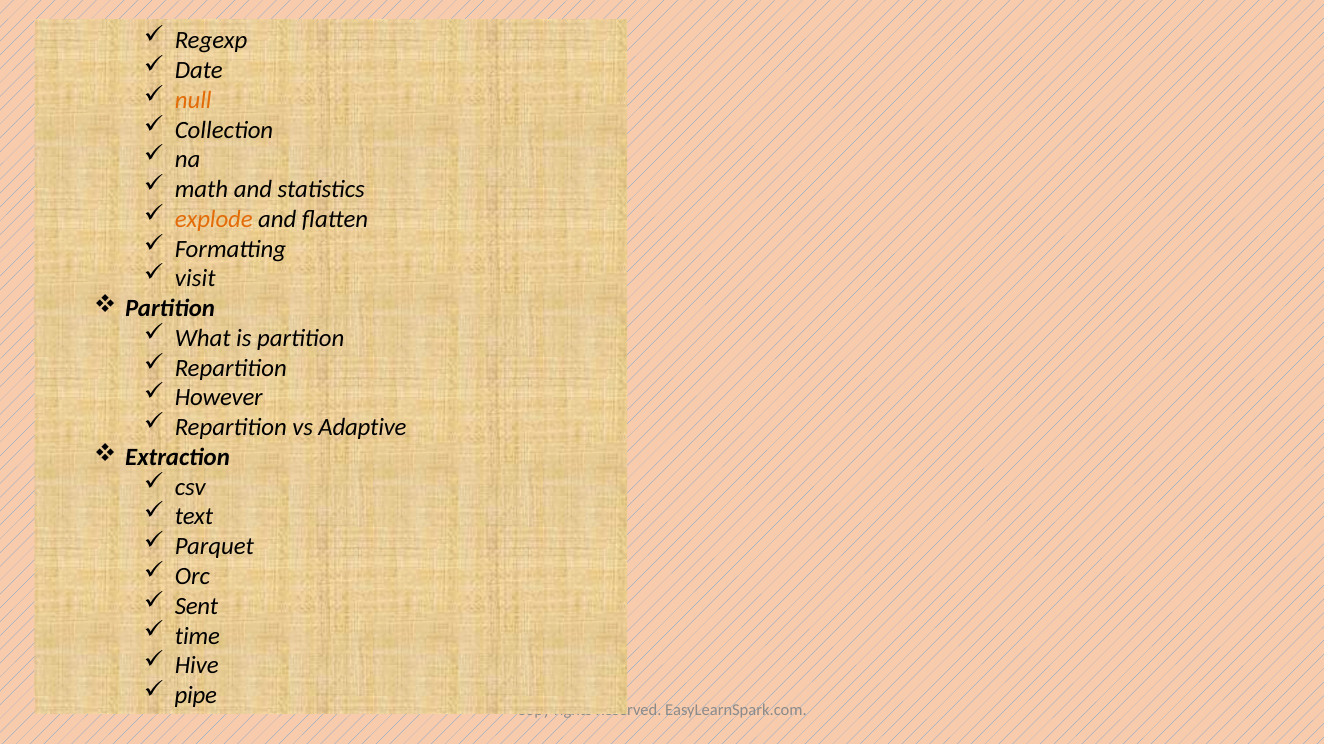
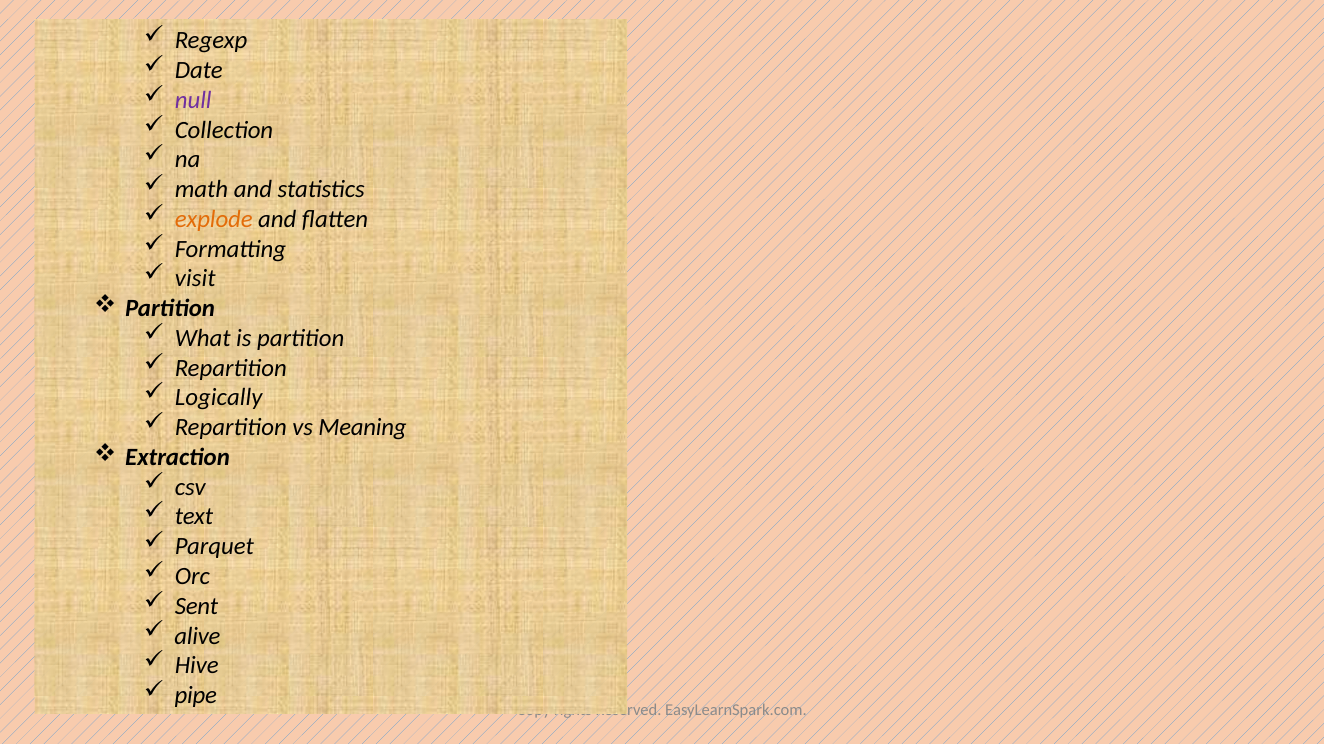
null colour: orange -> purple (193, 100)
However: However -> Logically (219, 398)
Adaptive: Adaptive -> Meaning (362, 428)
time: time -> alive (197, 636)
